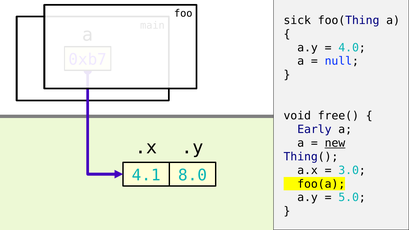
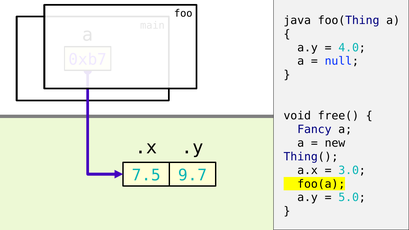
sick: sick -> java (297, 20)
Early: Early -> Fancy (314, 129)
new underline: present -> none (335, 143)
4.1: 4.1 -> 7.5 (146, 175)
8.0: 8.0 -> 9.7 (193, 175)
